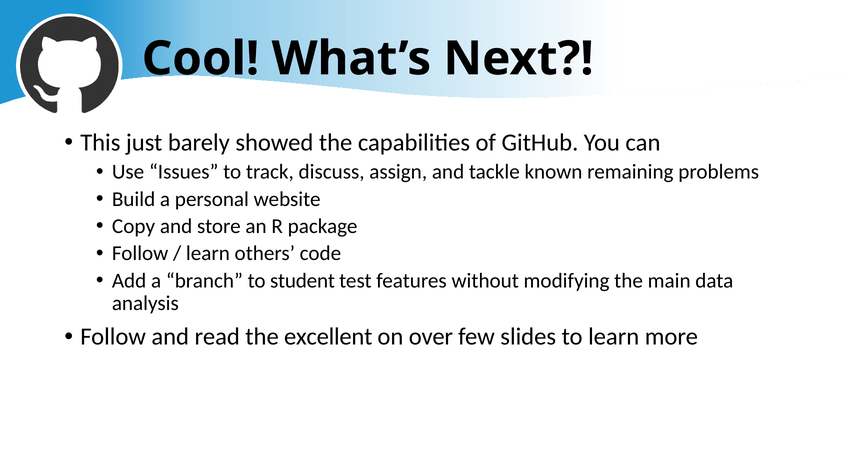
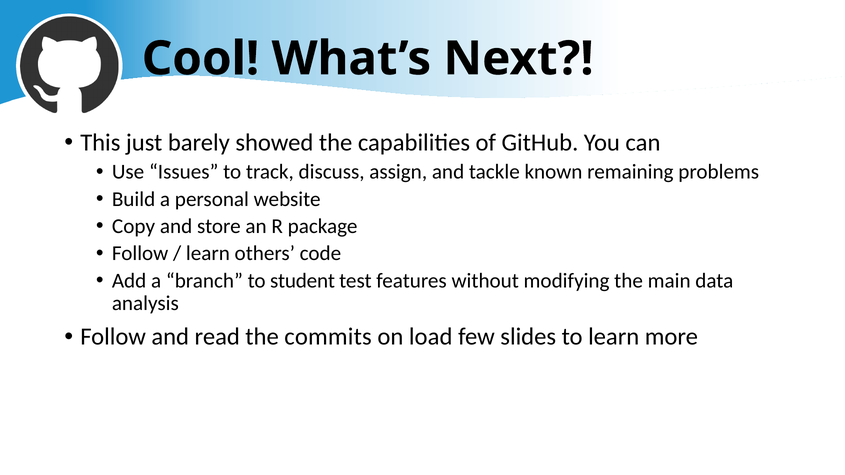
excellent: excellent -> commits (328, 337)
over: over -> load (431, 337)
